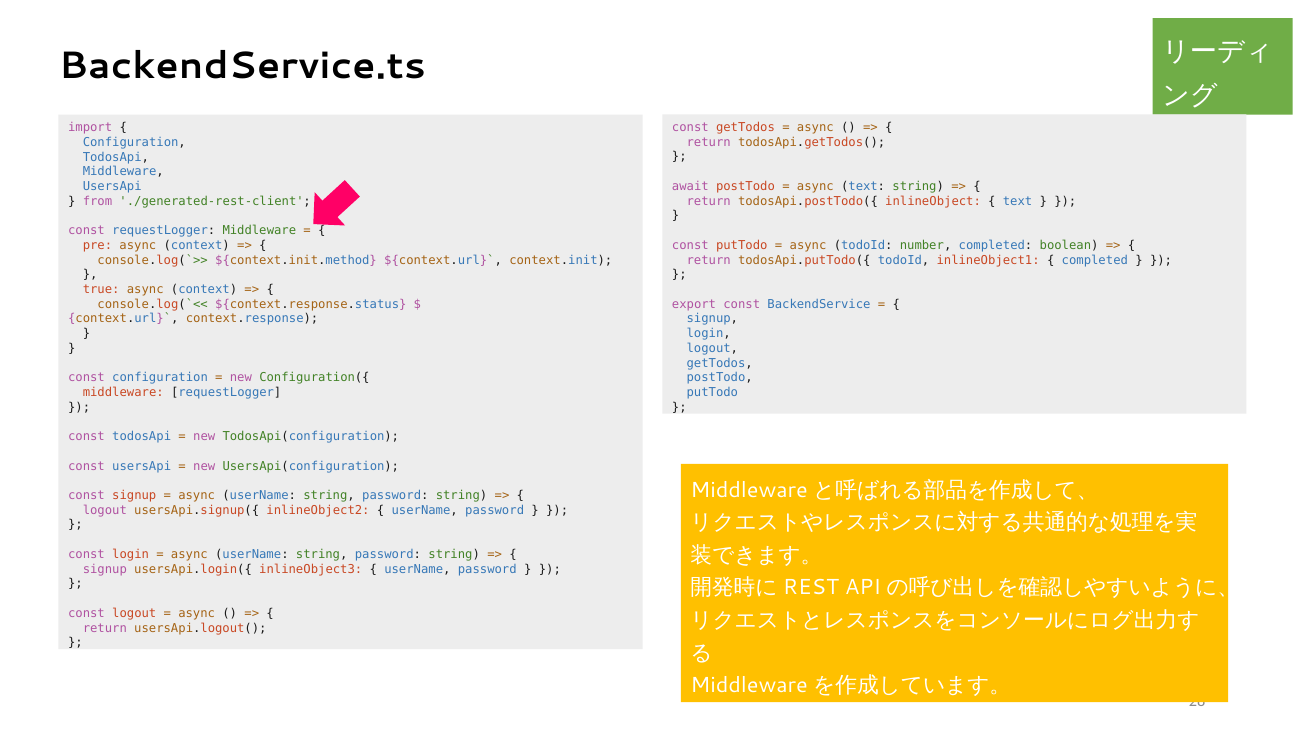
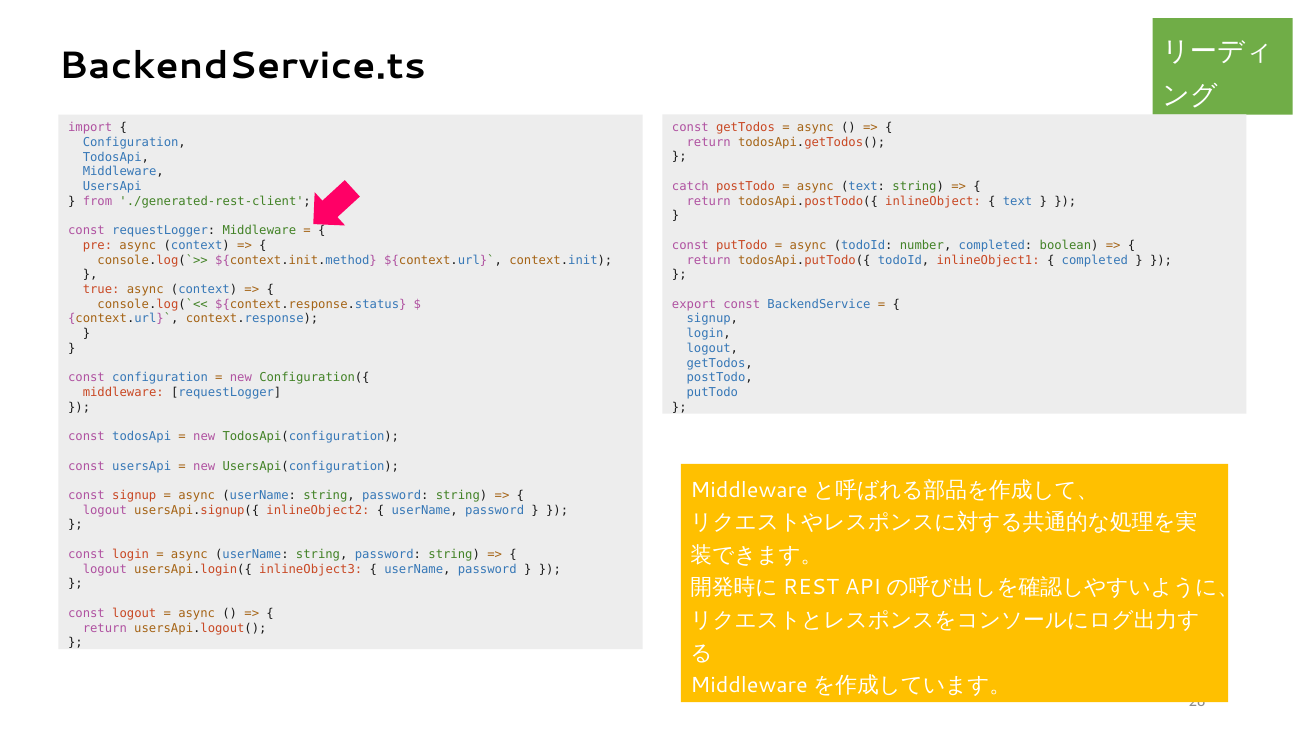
await: await -> catch (690, 186)
signup: signup -> logout (105, 569)
